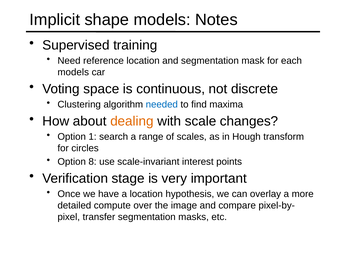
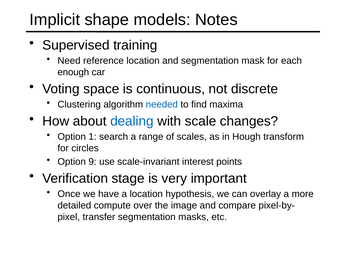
models: models -> enough (73, 72)
dealing colour: orange -> blue (132, 122)
8: 8 -> 9 (93, 162)
